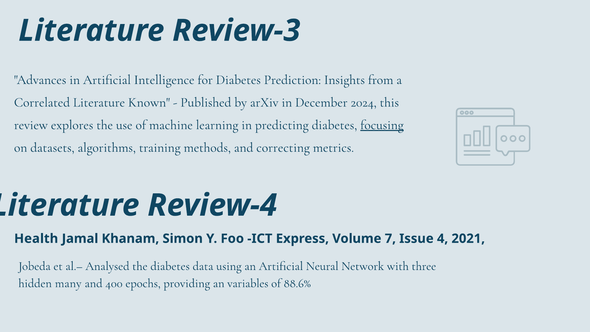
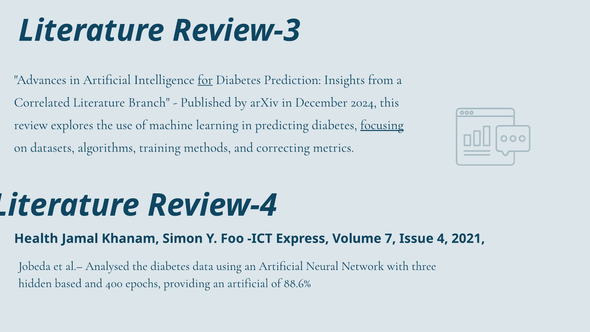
for underline: none -> present (205, 80)
Known: Known -> Branch (149, 102)
many: many -> based (68, 283)
providing an variables: variables -> artificial (248, 283)
